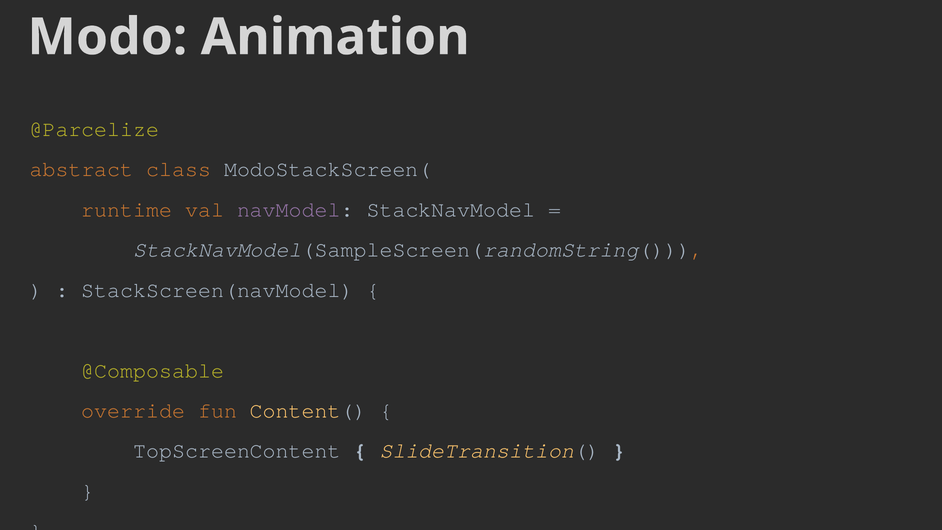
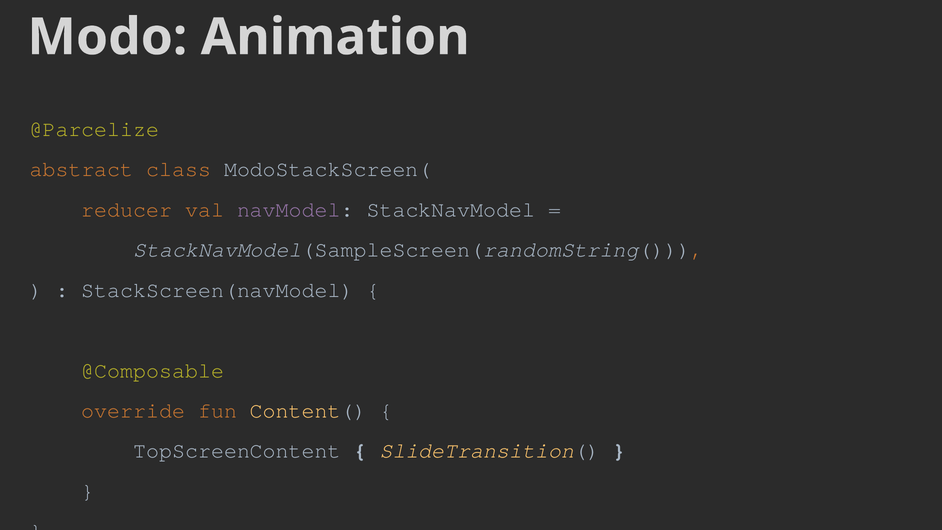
runtime: runtime -> reducer (127, 209)
